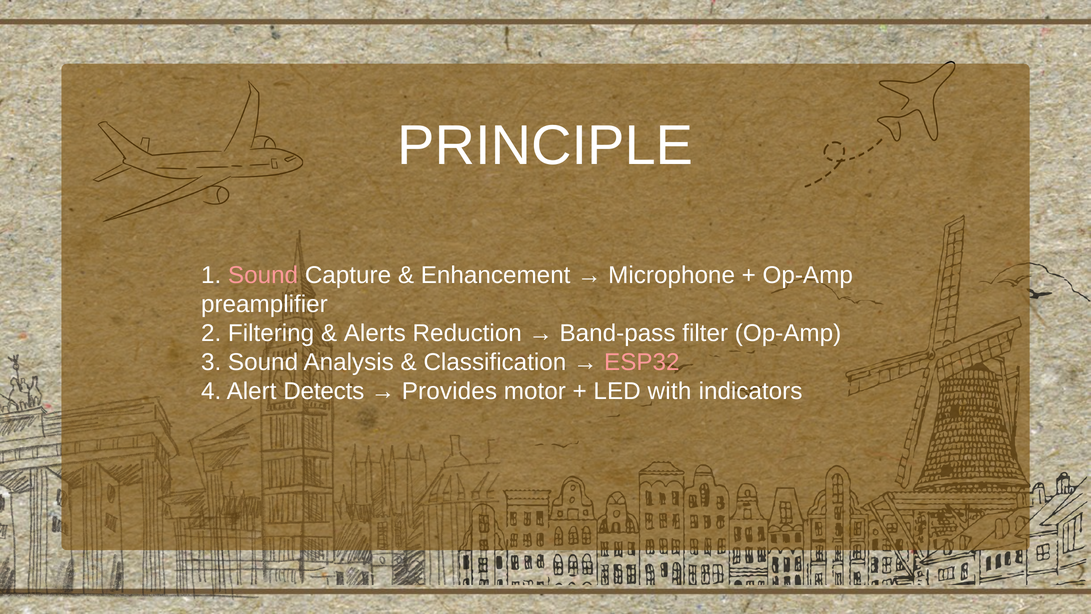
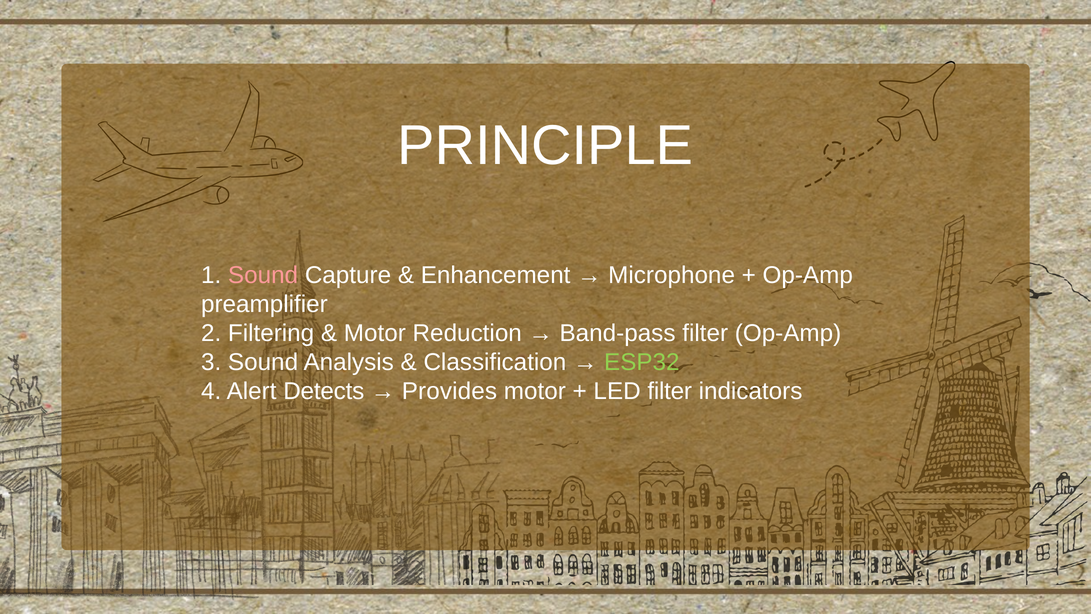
Alerts: Alerts -> Motor (375, 333)
ESP32 colour: pink -> light green (642, 362)
LED with: with -> filter (670, 391)
